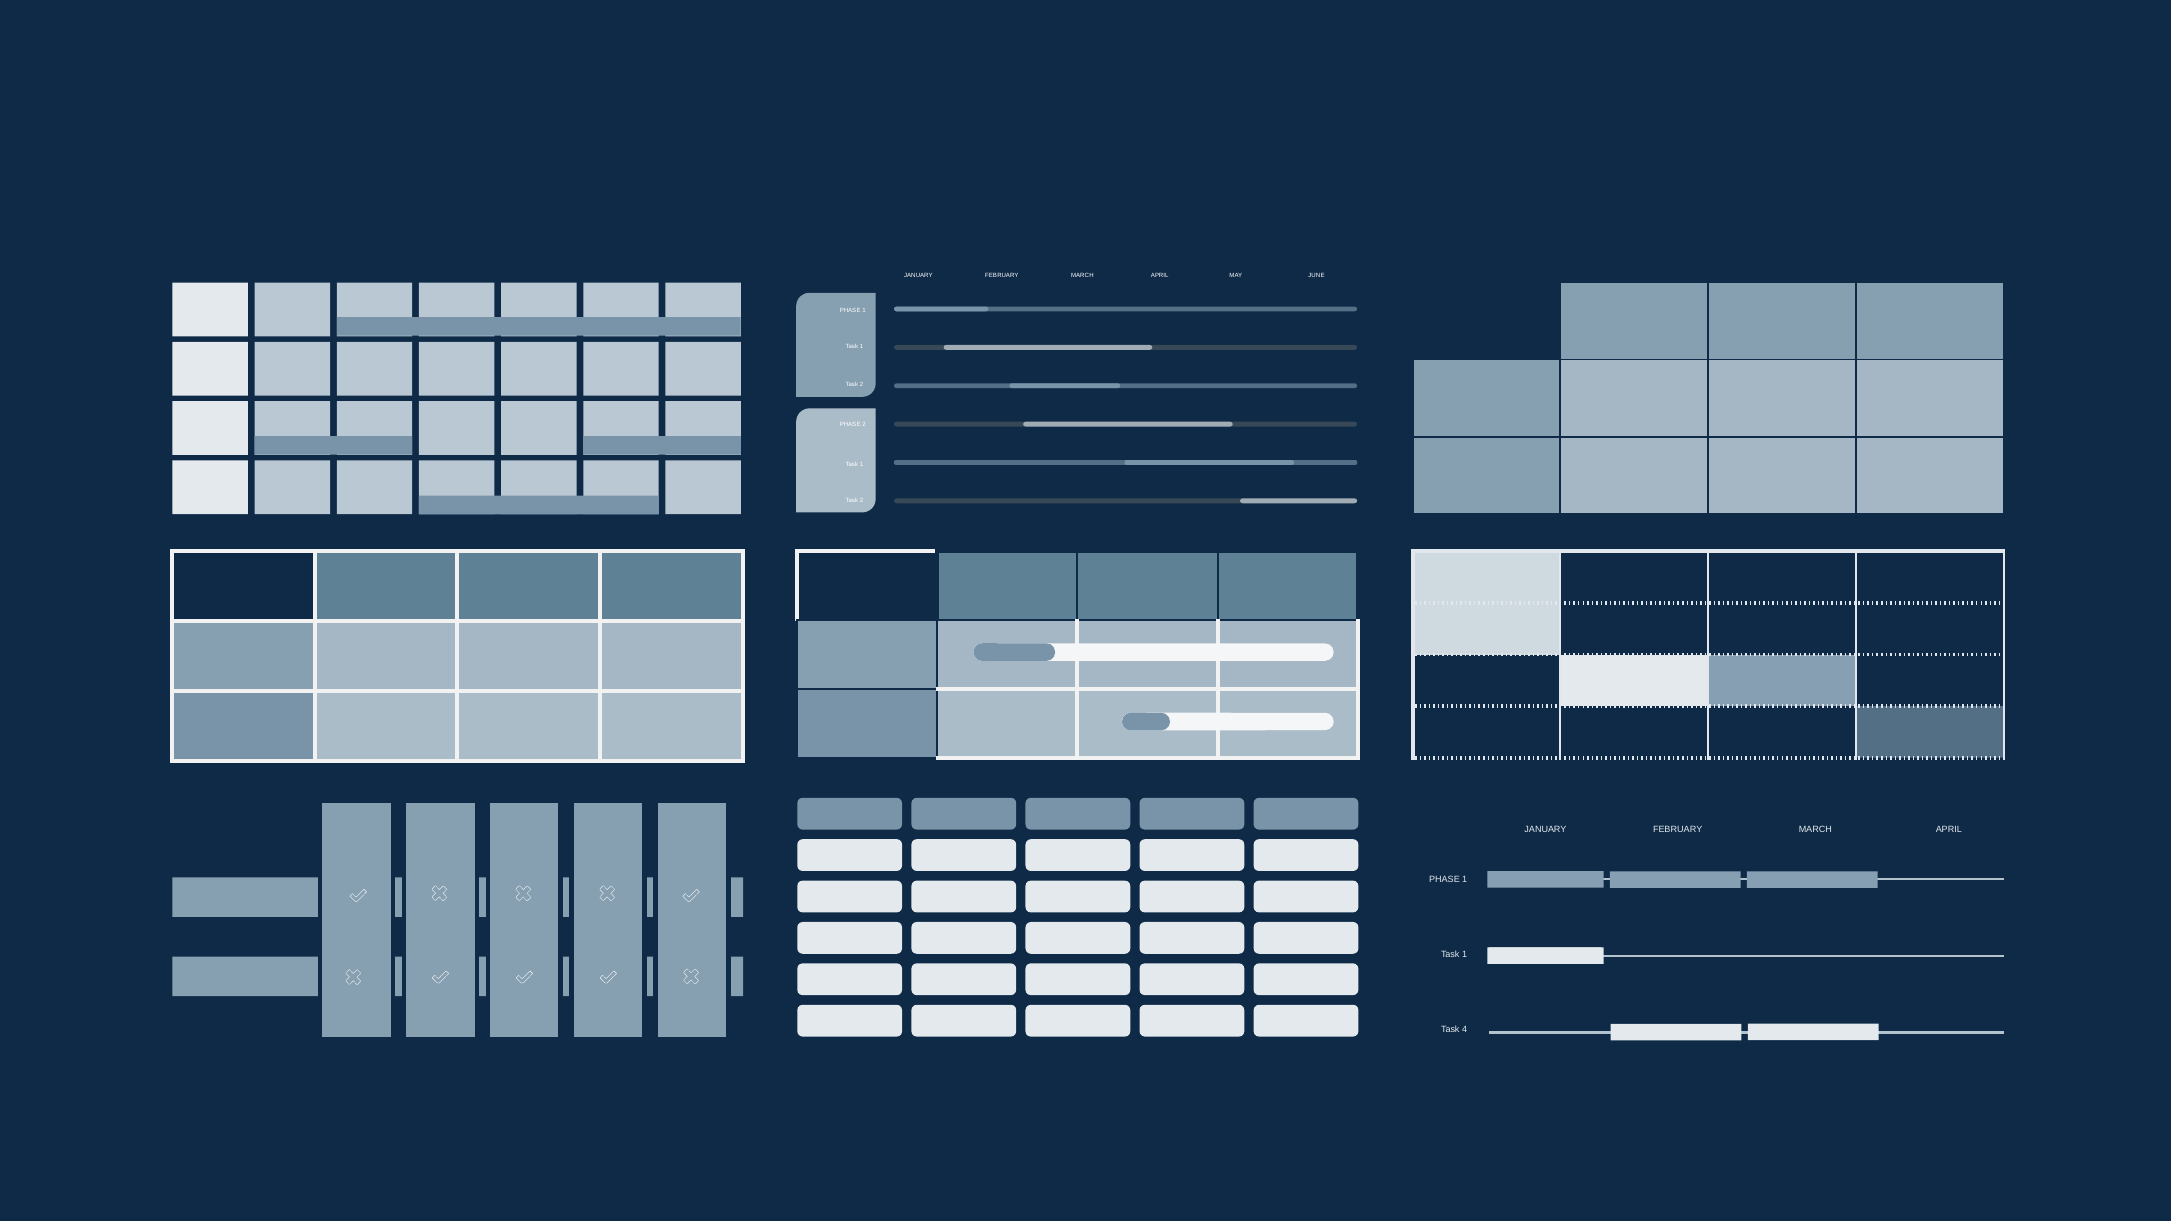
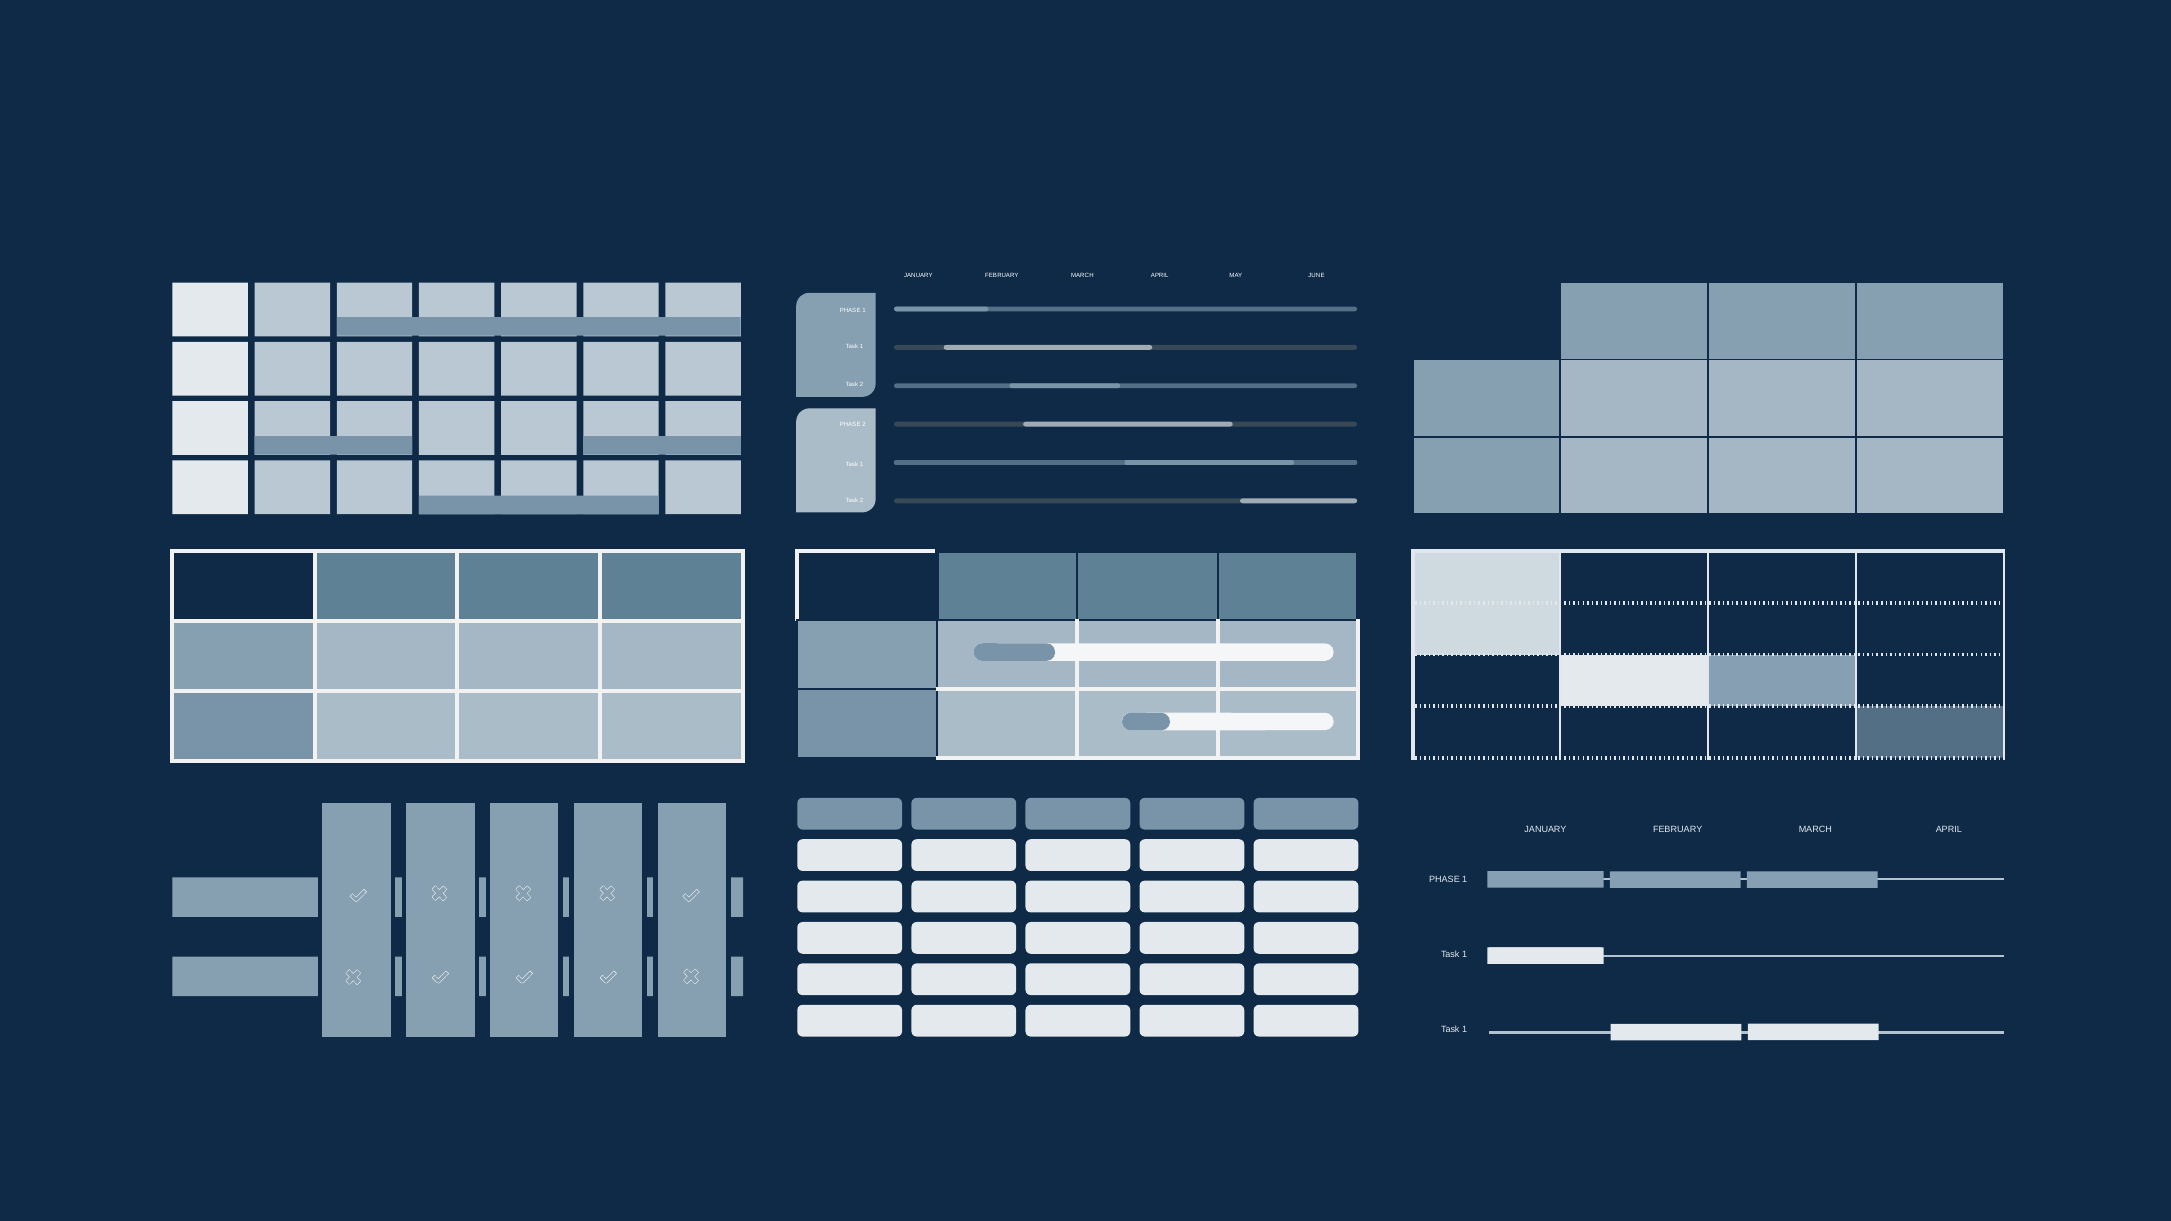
4: 4 -> 1 (1465, 1030)
